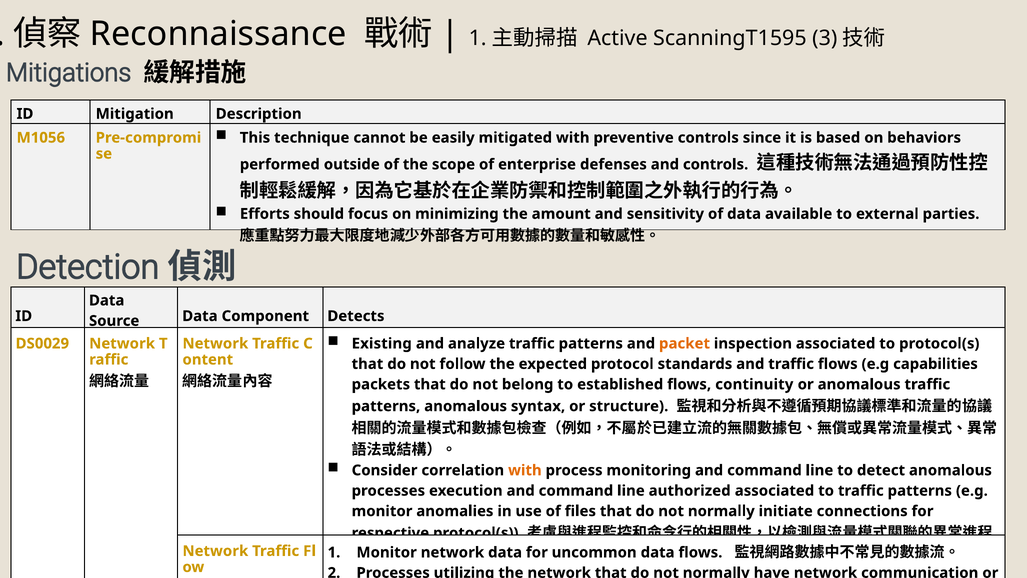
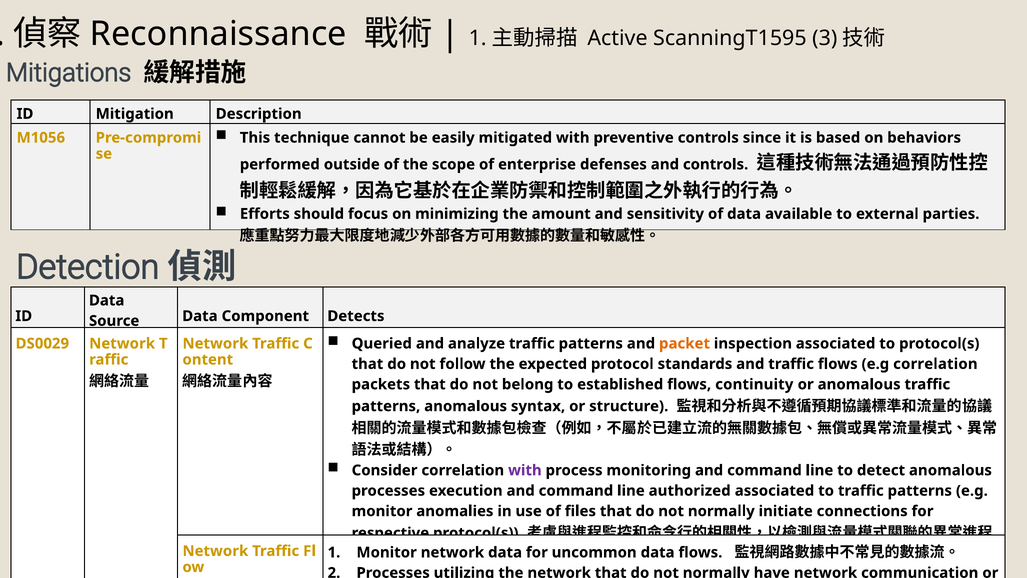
Existing: Existing -> Queried (382, 343)
e.g capabilities: capabilities -> correlation (935, 364)
with colour: orange -> purple (525, 470)
